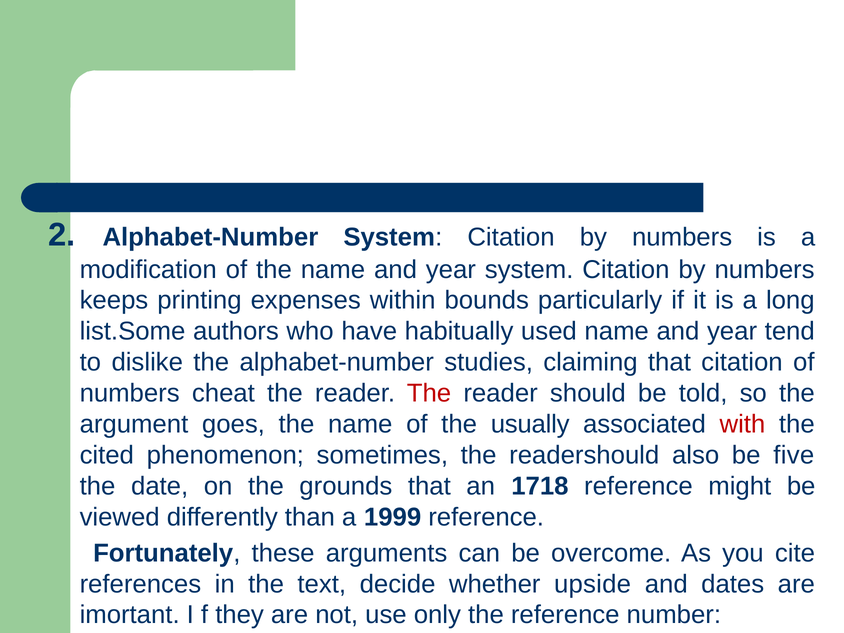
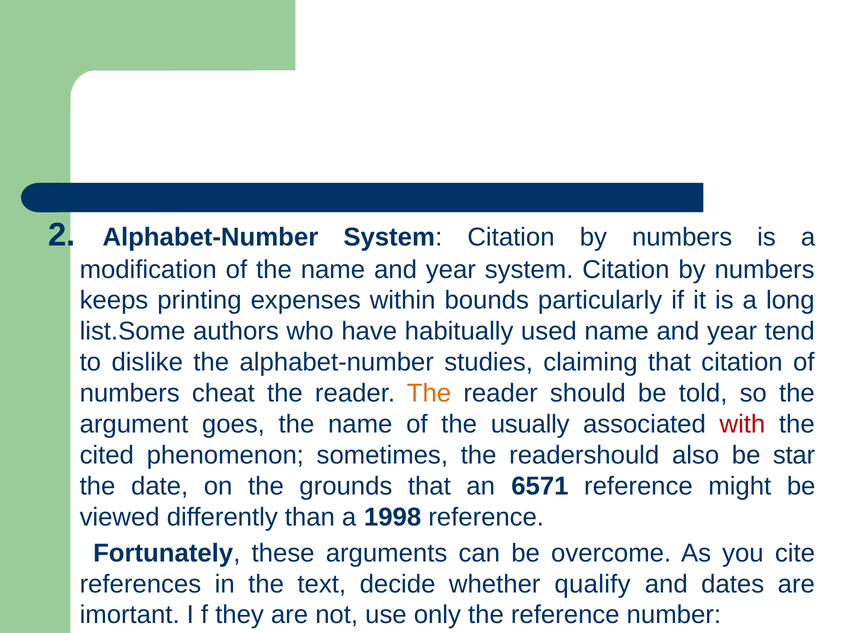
The colour: red -> orange (429, 393)
five: five -> star (794, 455)
1718: 1718 -> 6571 (540, 486)
1999: 1999 -> 1998 (393, 517)
upside: upside -> qualify (593, 584)
